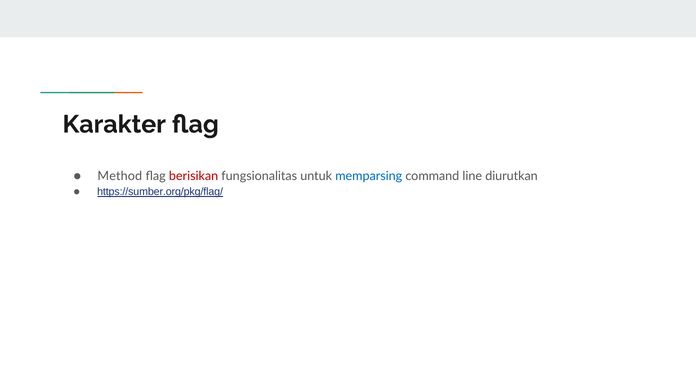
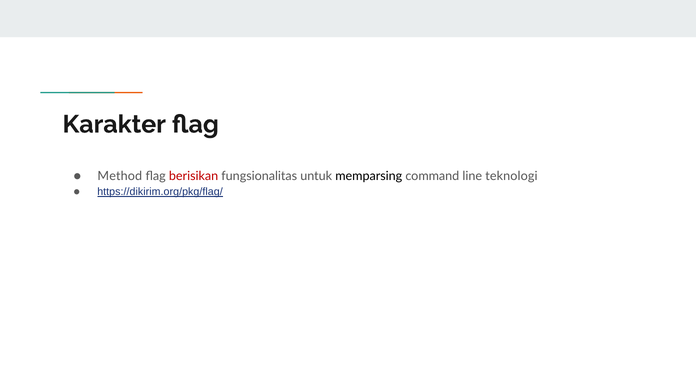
memparsing colour: blue -> black (369, 176)
diurutkan: diurutkan -> teknologi (511, 176)
https://sumber.org/pkg/flag/: https://sumber.org/pkg/flag/ -> https://dikirim.org/pkg/flag/ (160, 192)
